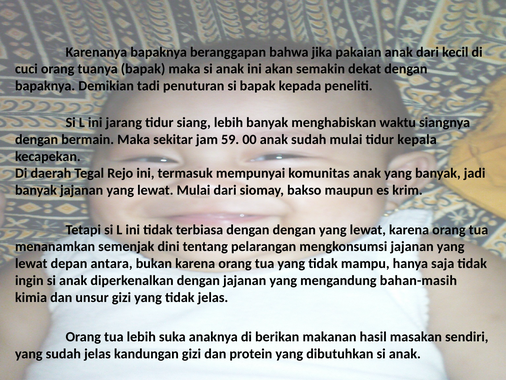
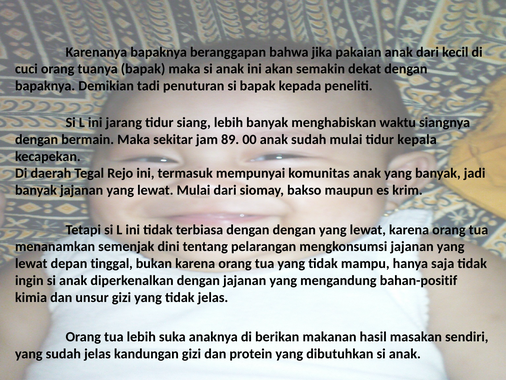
59: 59 -> 89 (230, 139)
antara: antara -> tinggal (112, 263)
bahan-masih: bahan-masih -> bahan-positif (418, 280)
